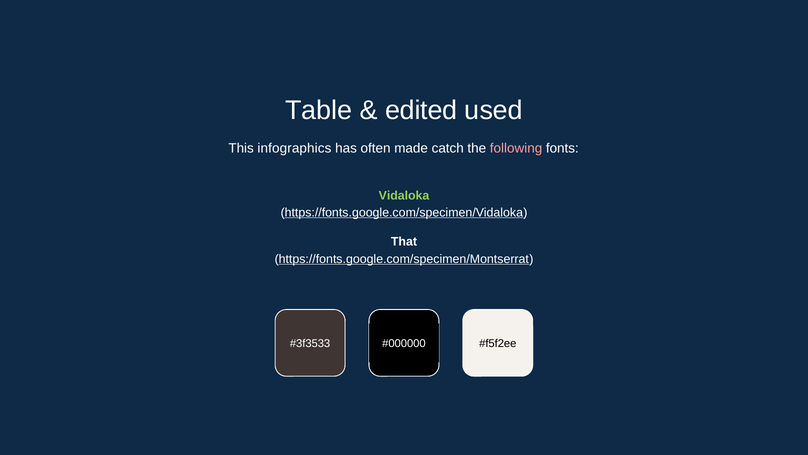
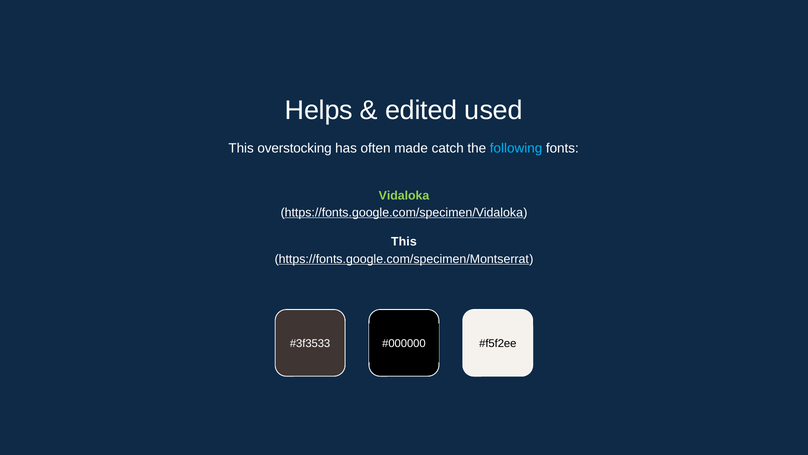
Table: Table -> Helps (319, 110)
infographics: infographics -> overstocking (295, 148)
following colour: pink -> light blue (516, 148)
That: That -> This (404, 242)
